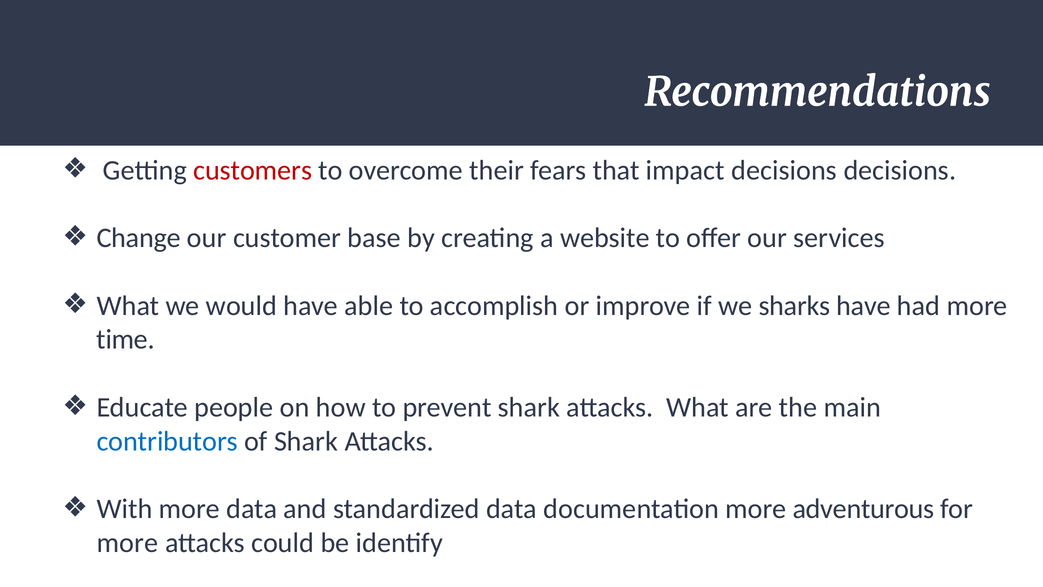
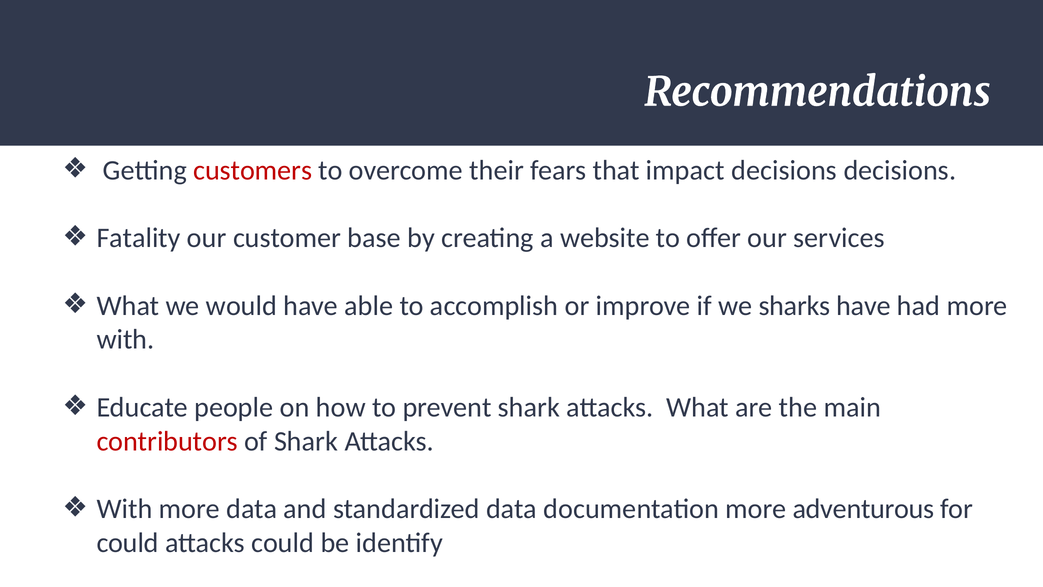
Change: Change -> Fatality (139, 238)
time: time -> with (125, 339)
contributors colour: blue -> red (167, 441)
more: more -> could (128, 543)
